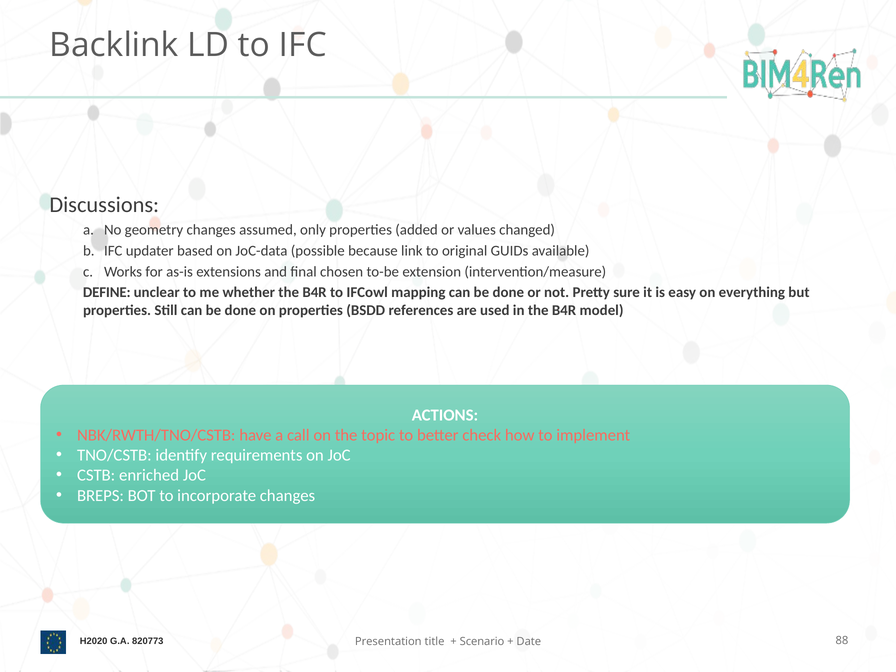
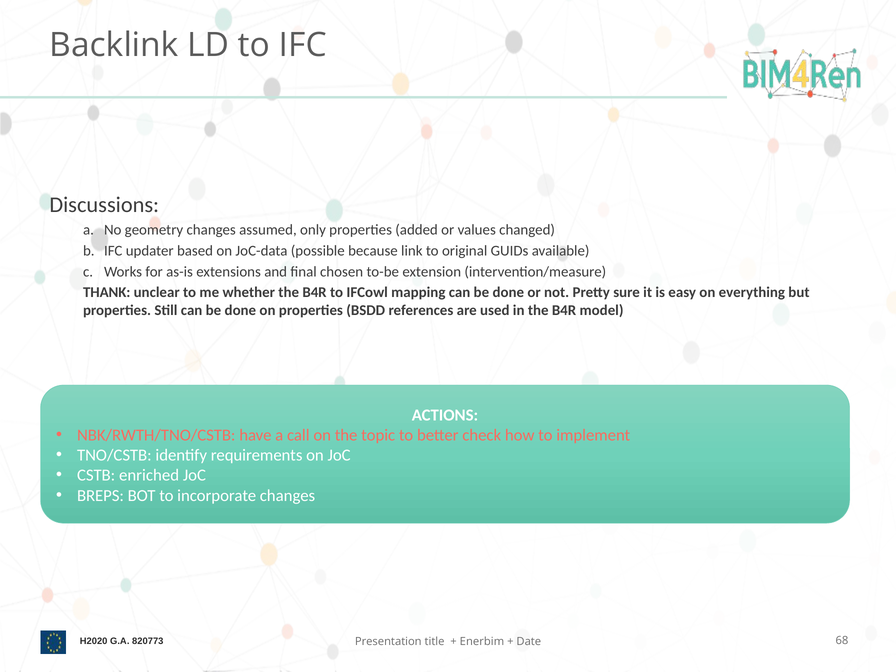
DEFINE: DEFINE -> THANK (107, 293)
Scenario: Scenario -> Enerbim (482, 641)
88: 88 -> 68 (842, 641)
